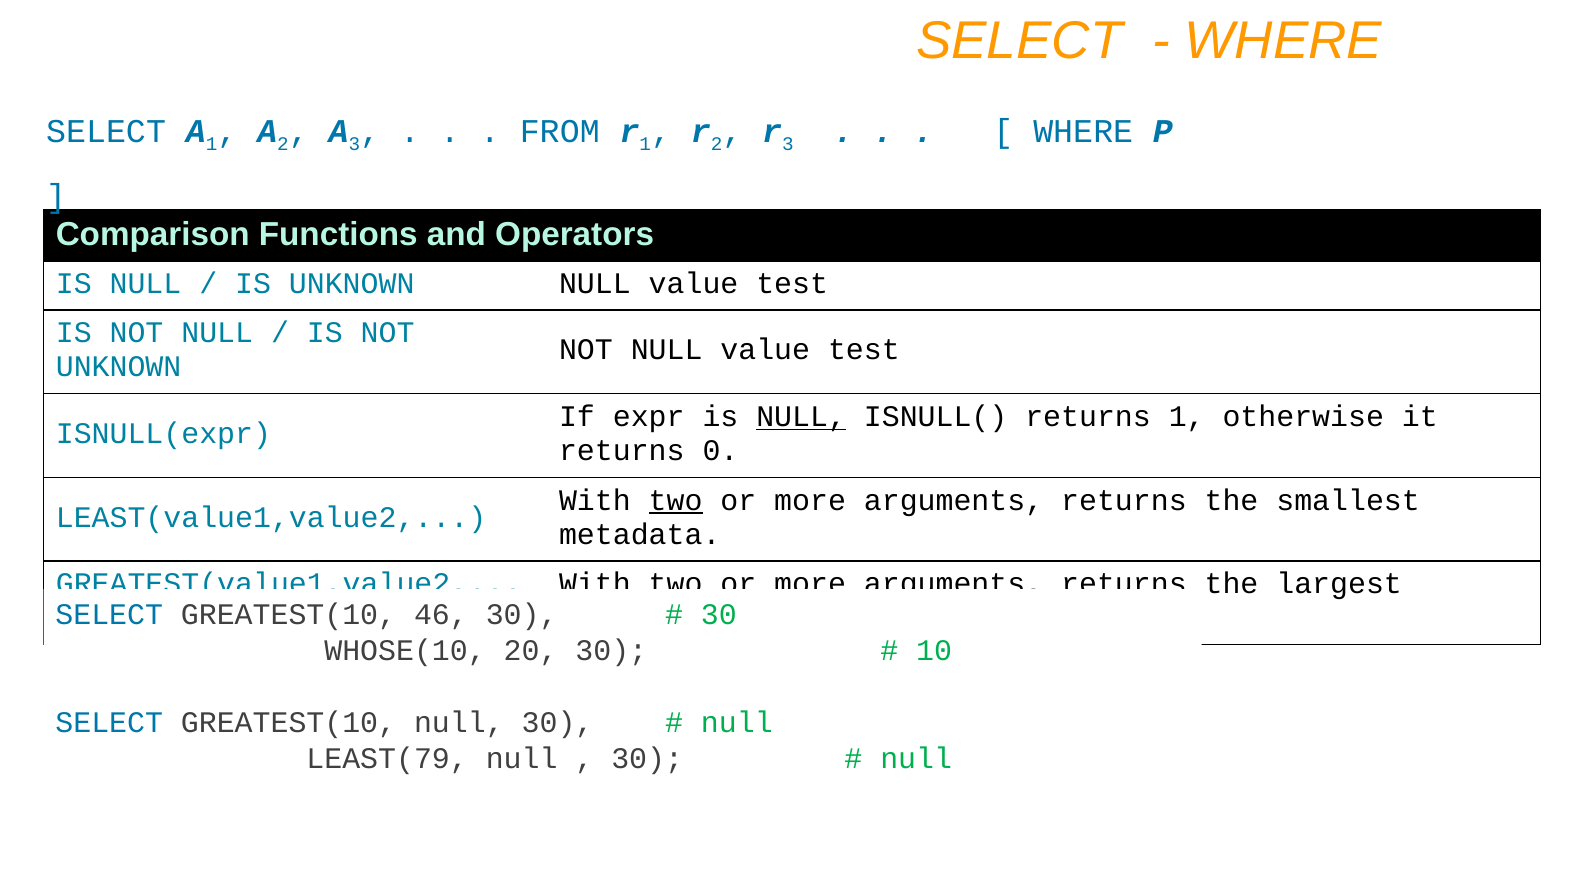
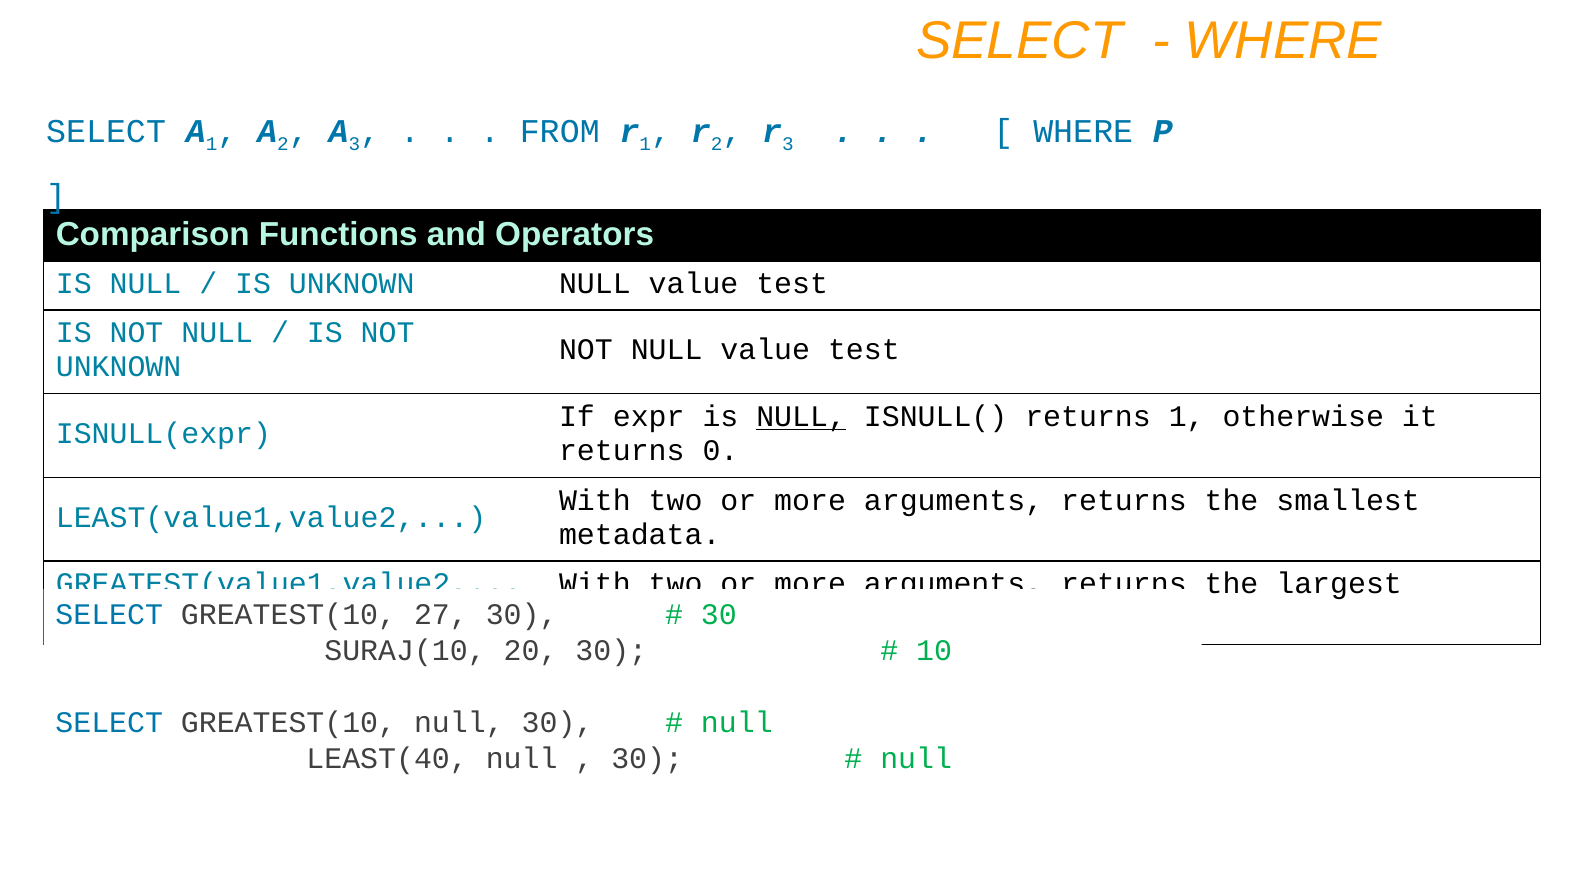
two underline: present -> none (676, 501)
46: 46 -> 27 (441, 615)
WHOSE(10: WHOSE(10 -> SURAJ(10 (405, 651)
LEAST(79: LEAST(79 -> LEAST(40 (387, 759)
